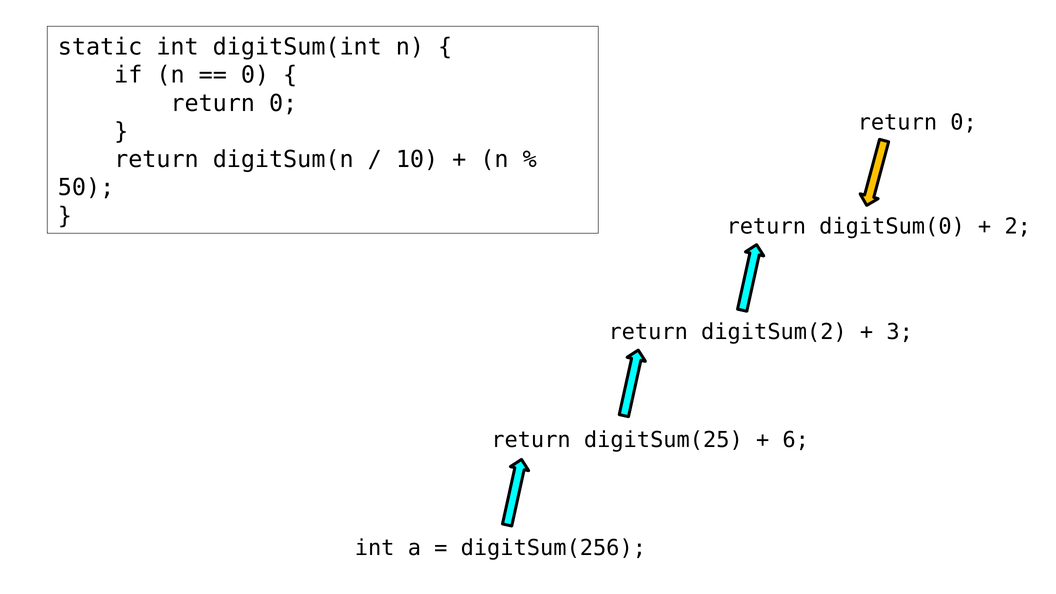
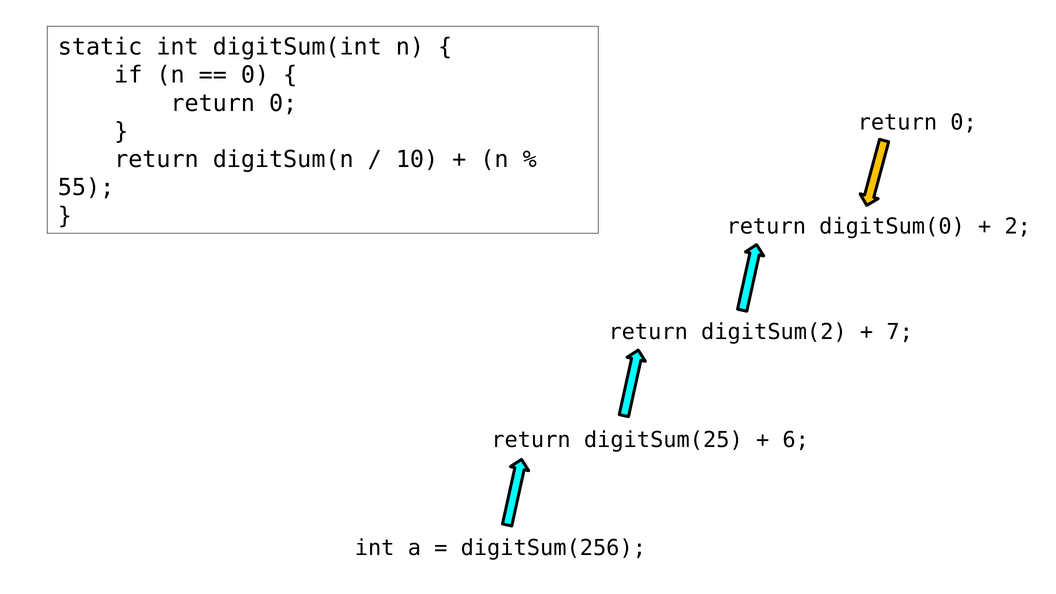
50: 50 -> 55 (86, 188)
3: 3 -> 7 (900, 332)
